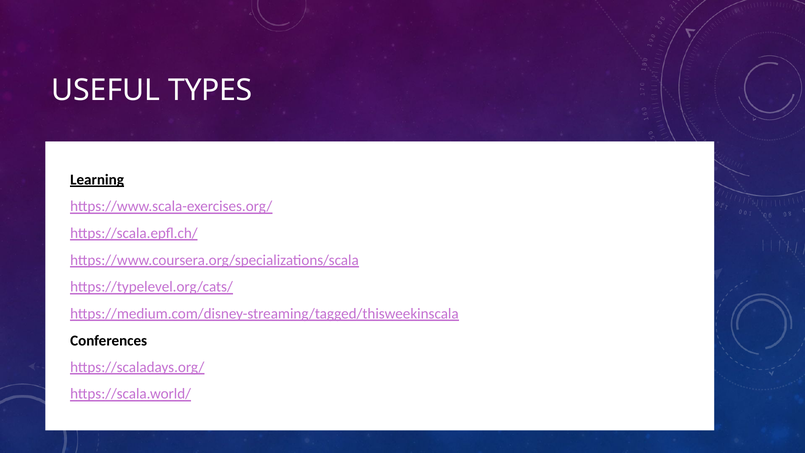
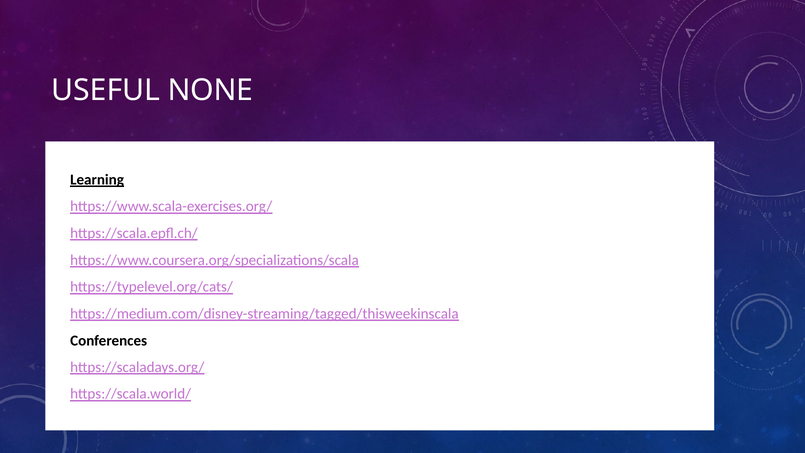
TYPES: TYPES -> NONE (210, 90)
